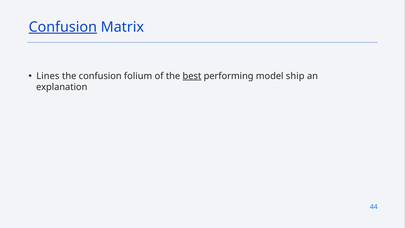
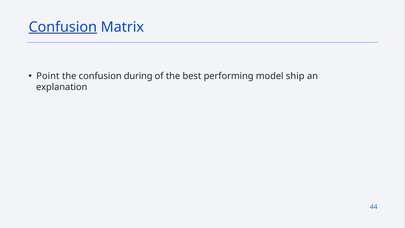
Lines: Lines -> Point (48, 76)
folium: folium -> during (138, 76)
best underline: present -> none (192, 76)
